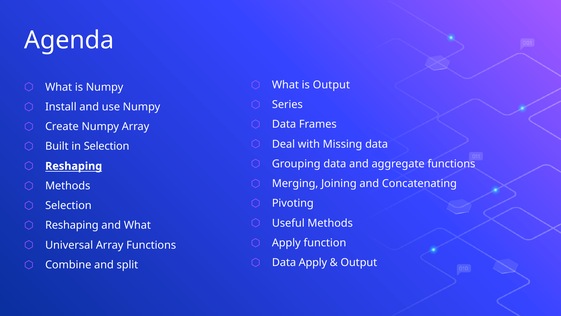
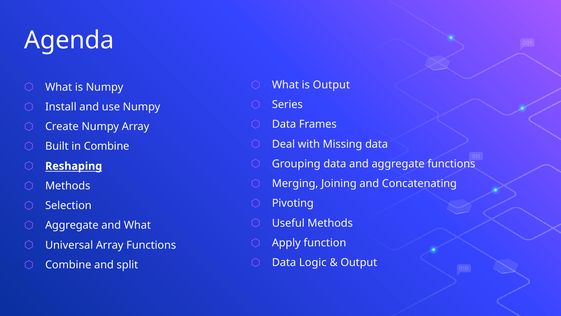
in Selection: Selection -> Combine (107, 146)
Reshaping: Reshaping -> Aggregate (72, 225)
Data Apply: Apply -> Logic (313, 262)
